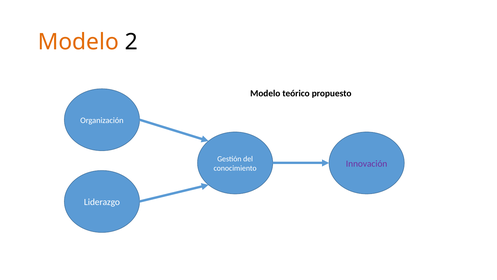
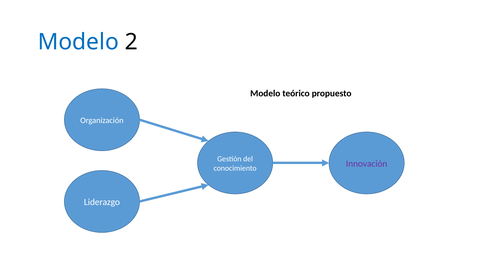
Modelo colour: orange -> blue (78, 42)
